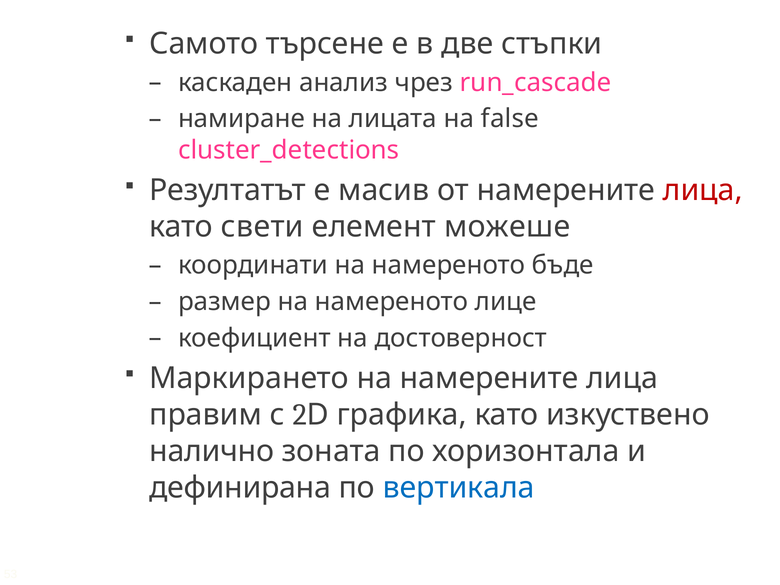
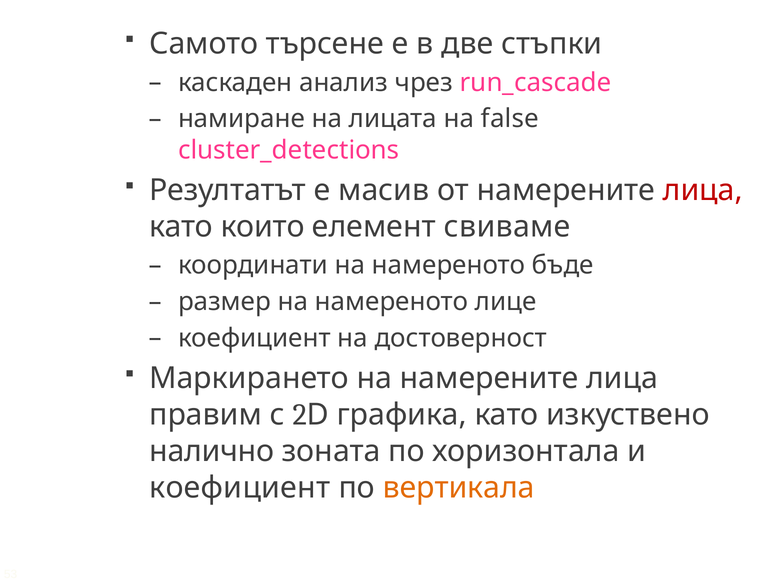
свети: свети -> които (263, 227)
можеше: можеше -> свиваме (507, 227)
дефинирана: дефинирана -> коефициент (240, 488)
вертикала colour: blue -> orange (459, 488)
